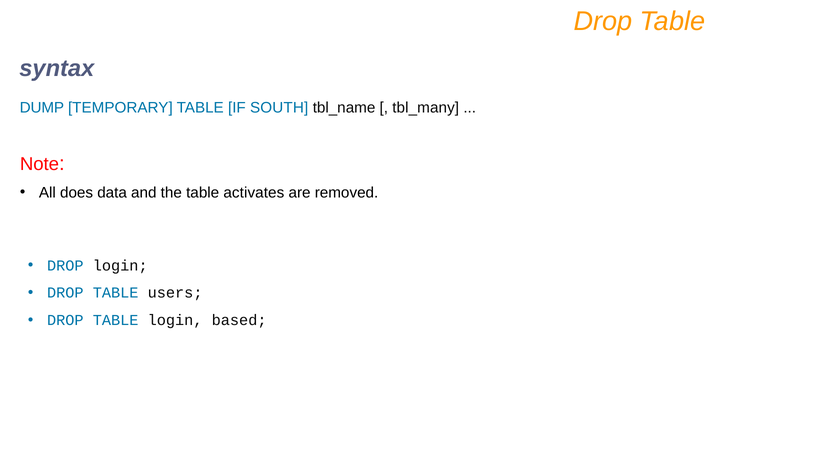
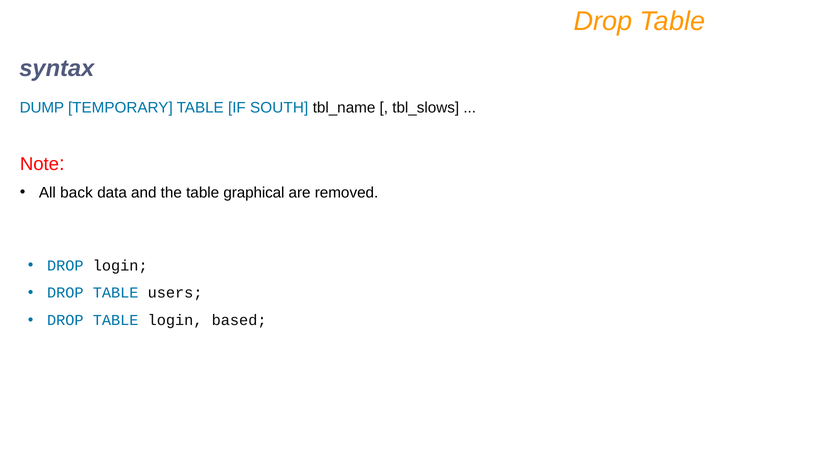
tbl_many: tbl_many -> tbl_slows (426, 108)
does: does -> back (76, 193)
activates: activates -> graphical (254, 193)
